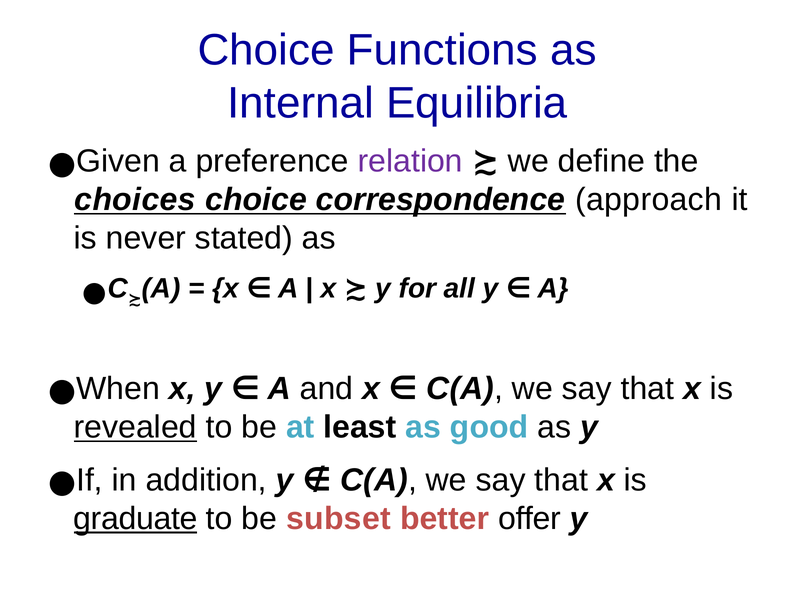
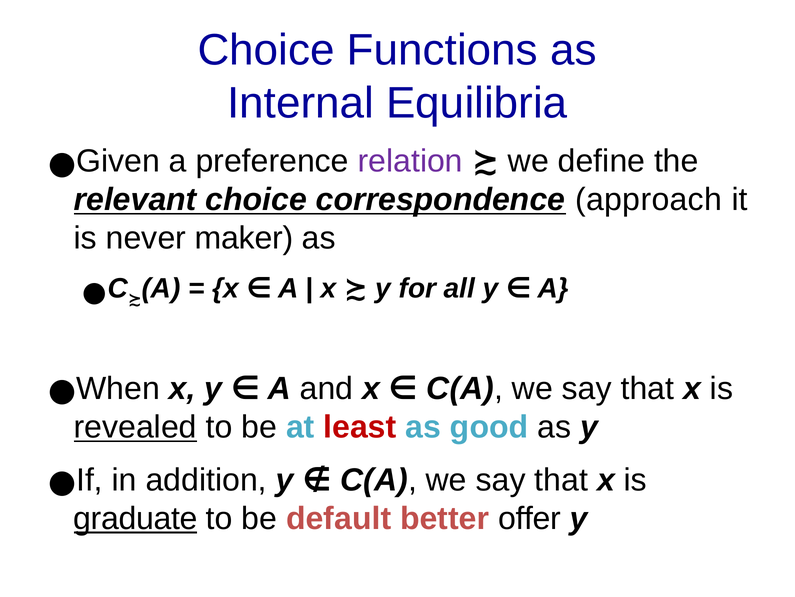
choices: choices -> relevant (135, 199)
stated: stated -> maker (244, 238)
least colour: black -> red (360, 427)
subset: subset -> default (339, 518)
